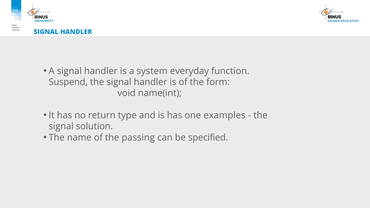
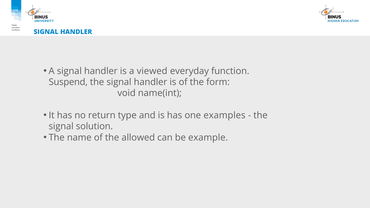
system: system -> viewed (152, 71)
passing: passing -> allowed (138, 138)
specified: specified -> example (208, 138)
